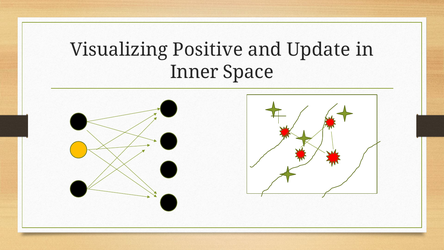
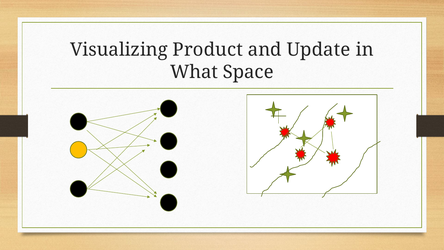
Positive: Positive -> Product (208, 50)
Inner: Inner -> What (194, 72)
